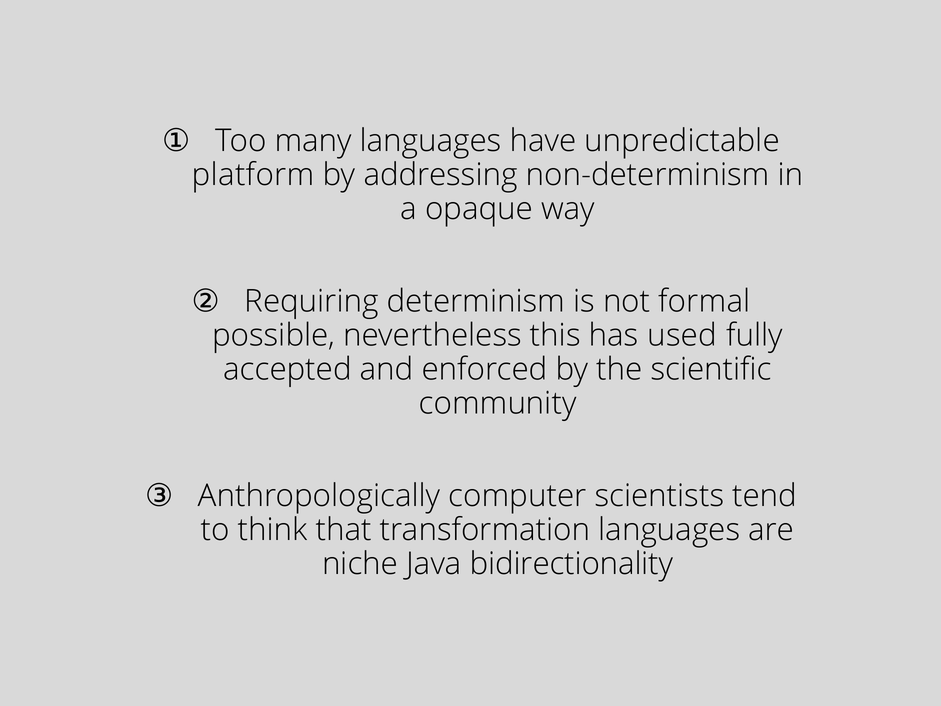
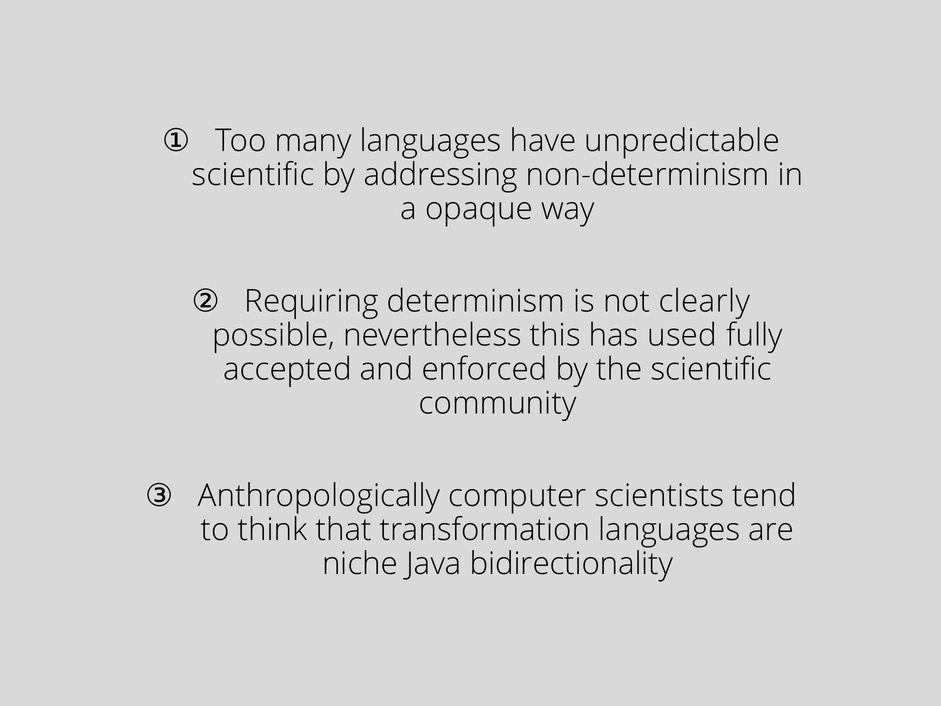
platform: platform -> scientific (253, 175)
formal: formal -> clearly (704, 301)
